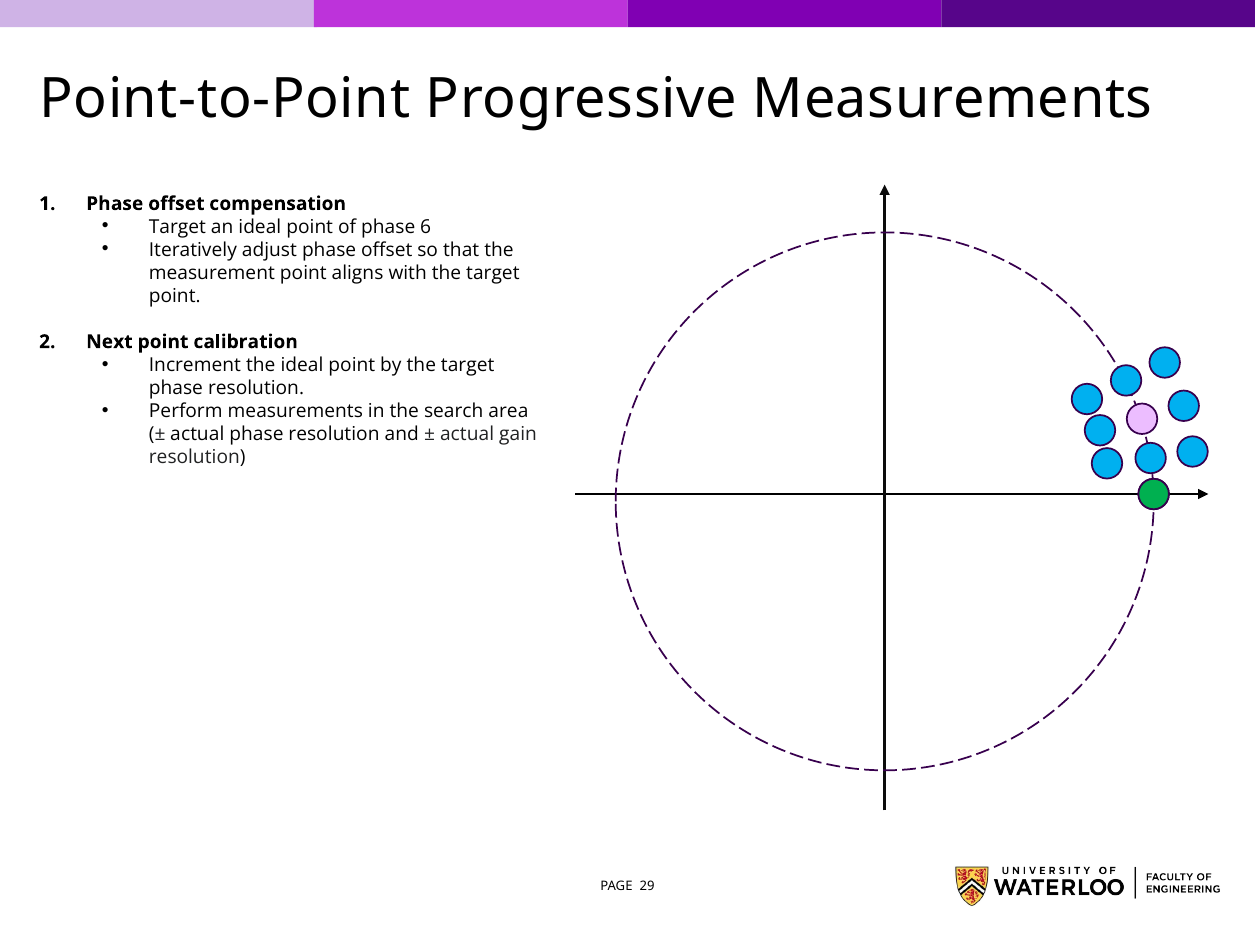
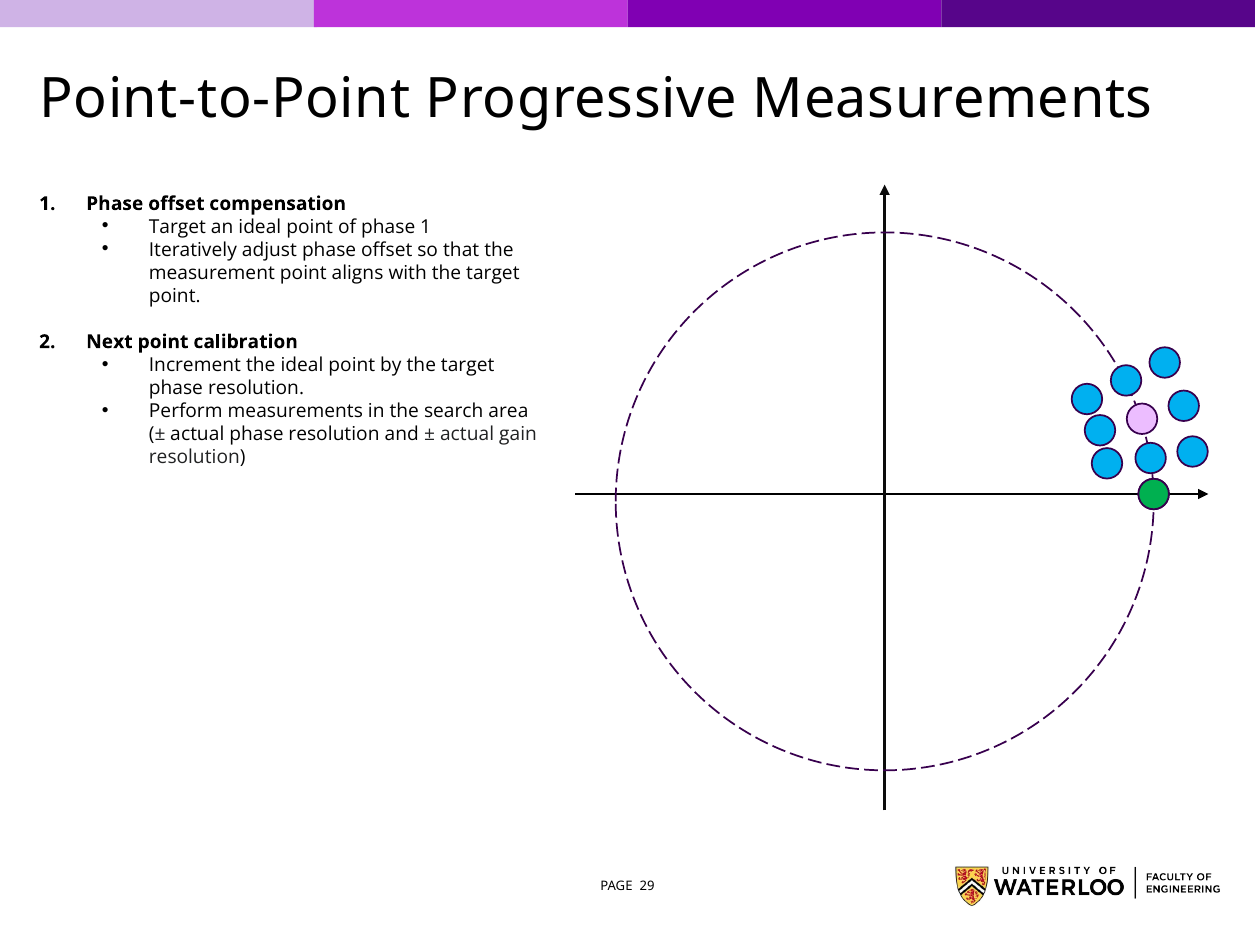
phase 6: 6 -> 1 (426, 227)
